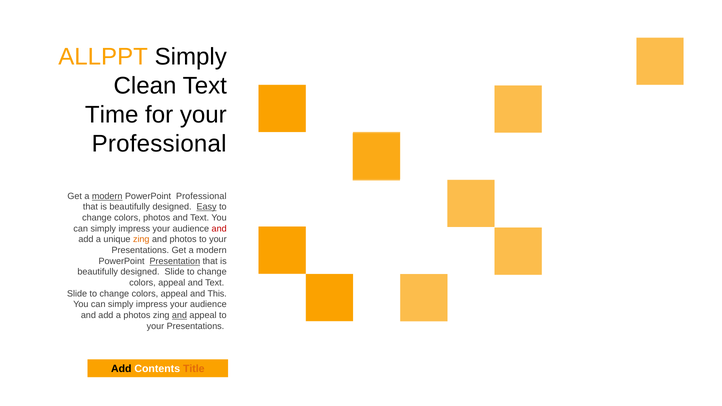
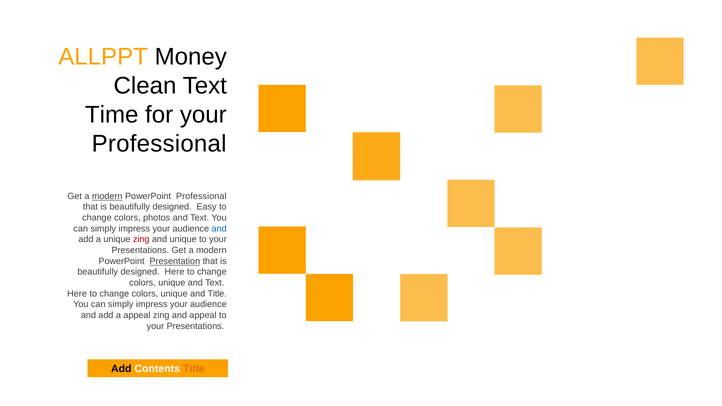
ALLPPT Simply: Simply -> Money (191, 57)
Easy underline: present -> none (207, 207)
and colour: red -> blue (219, 229)
zing colour: orange -> red (141, 240)
and photos: photos -> unique (183, 240)
designed Slide: Slide -> Here (175, 272)
appeal: appeal -> unique (172, 283)
Slide: Slide -> Here (77, 294)
appeal: appeal -> unique (174, 294)
and This: This -> Title (217, 294)
a photos: photos -> appeal (137, 315)
and underline: present -> none (179, 315)
